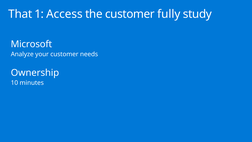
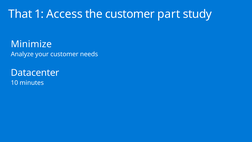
fully: fully -> part (169, 14)
Microsoft: Microsoft -> Minimize (31, 44)
Ownership: Ownership -> Datacenter (35, 73)
